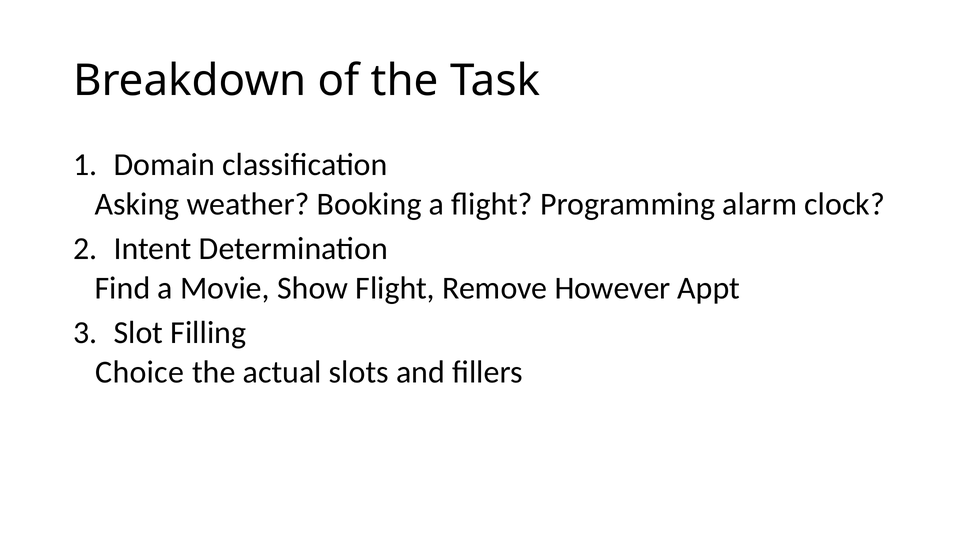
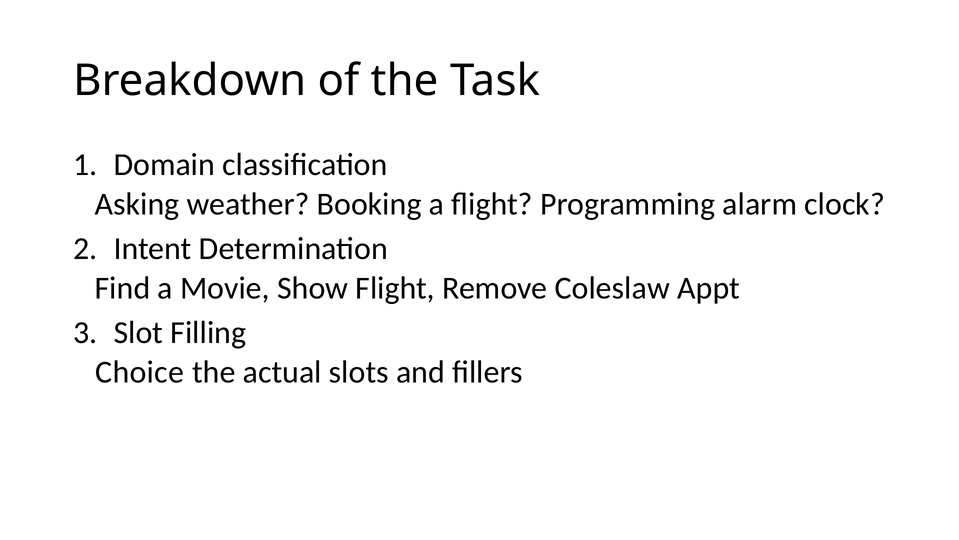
However: However -> Coleslaw (612, 288)
